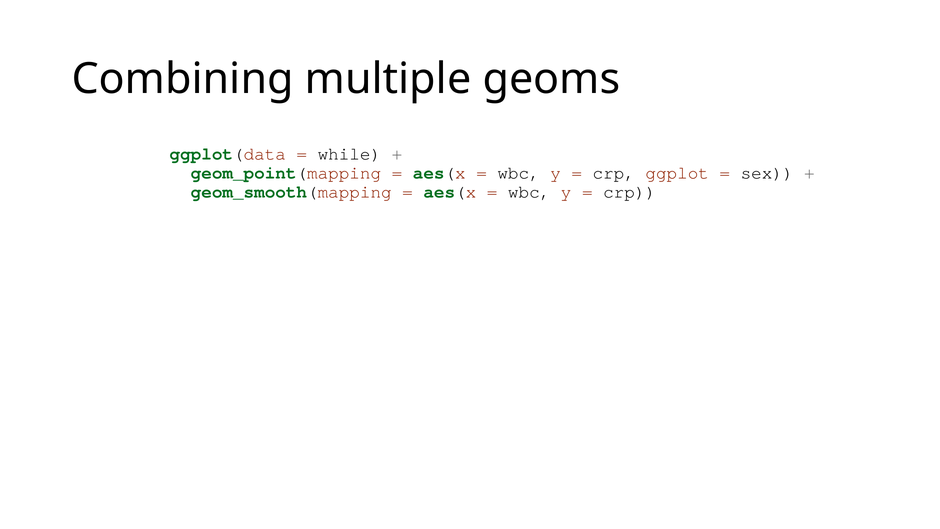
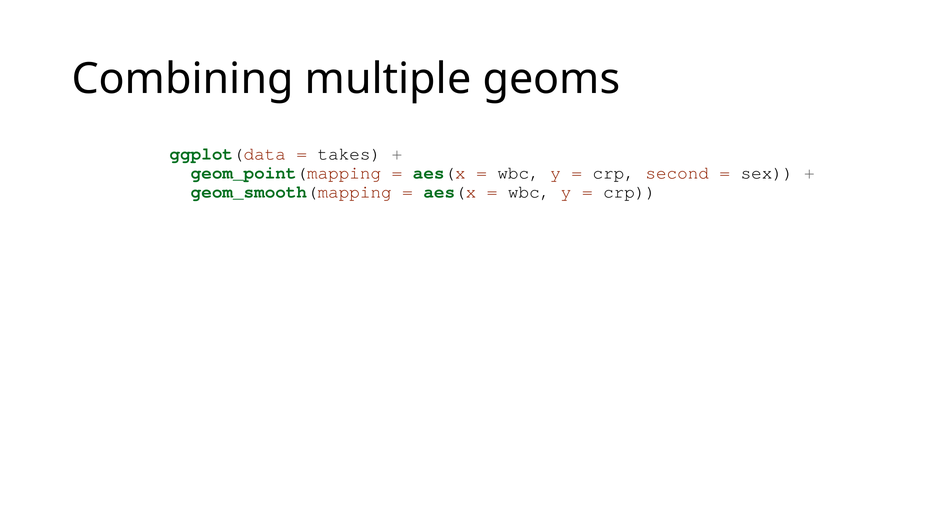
while: while -> takes (349, 154)
ggplot: ggplot -> second (677, 173)
